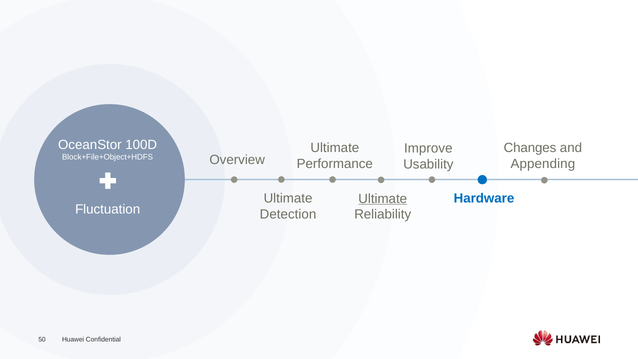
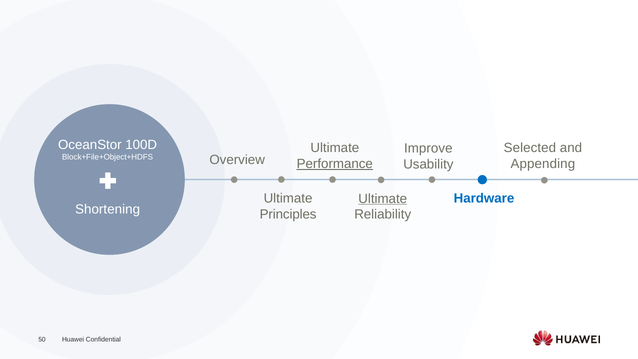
Changes: Changes -> Selected (530, 148)
Performance underline: none -> present (335, 164)
Fluctuation: Fluctuation -> Shortening (108, 209)
Detection: Detection -> Principles (288, 214)
